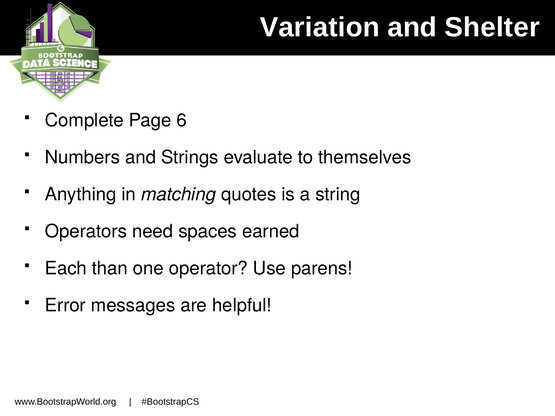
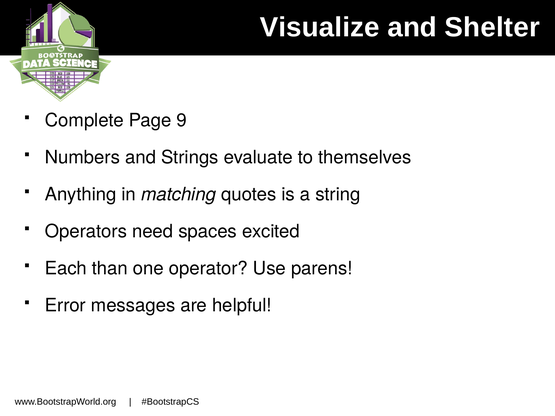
Variation: Variation -> Visualize (320, 27)
6: 6 -> 9 (182, 121)
earned: earned -> excited (271, 232)
